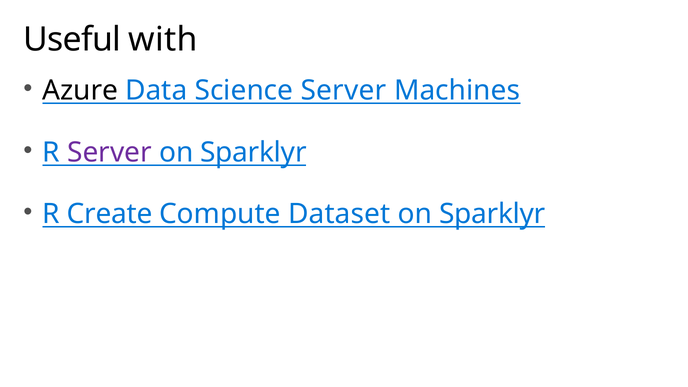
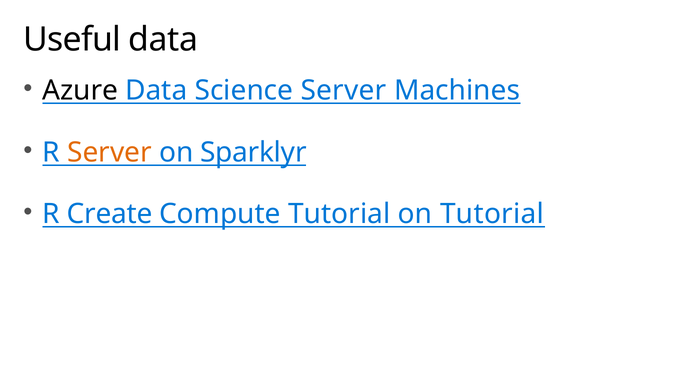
Useful with: with -> data (163, 39)
Server colour: purple -> orange (109, 152)
Compute Dataset: Dataset -> Tutorial (339, 214)
Sparklyr: Sparklyr -> Tutorial (492, 214)
